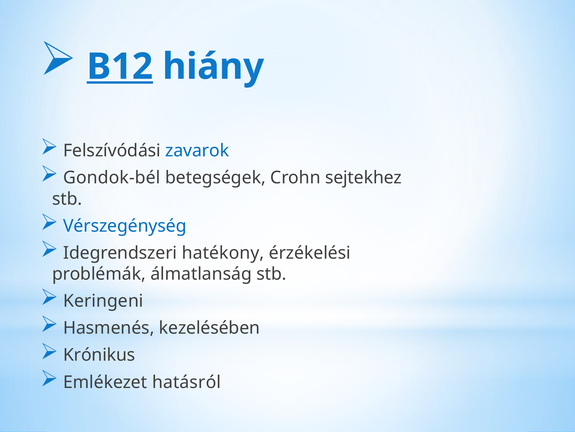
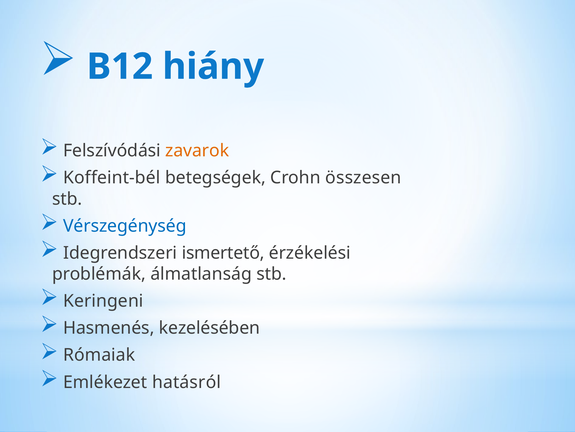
B12 underline: present -> none (120, 67)
zavarok colour: blue -> orange (197, 151)
Gondok-bél: Gondok-bél -> Koffeint-bél (112, 178)
sejtekhez: sejtekhez -> összesen (363, 178)
hatékony: hatékony -> ismertető (223, 253)
Krónikus: Krónikus -> Rómaiak (99, 355)
